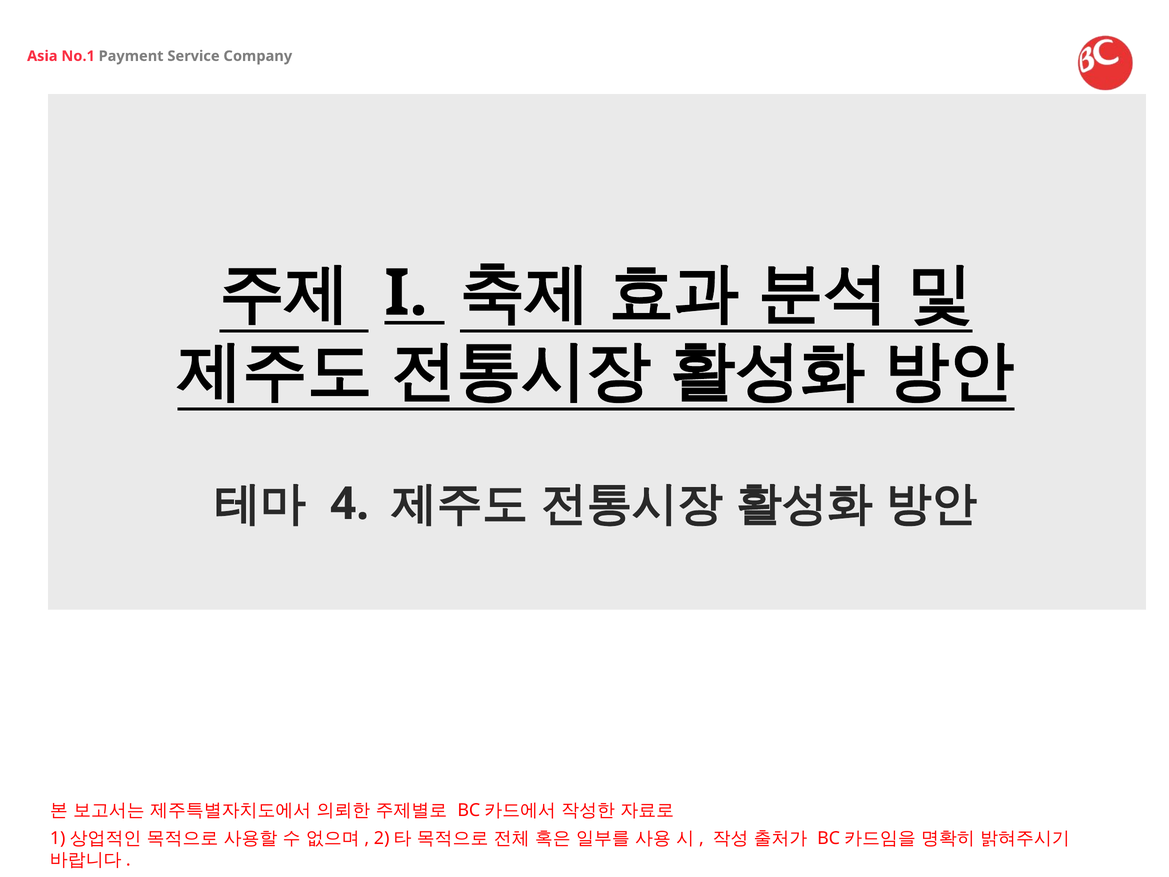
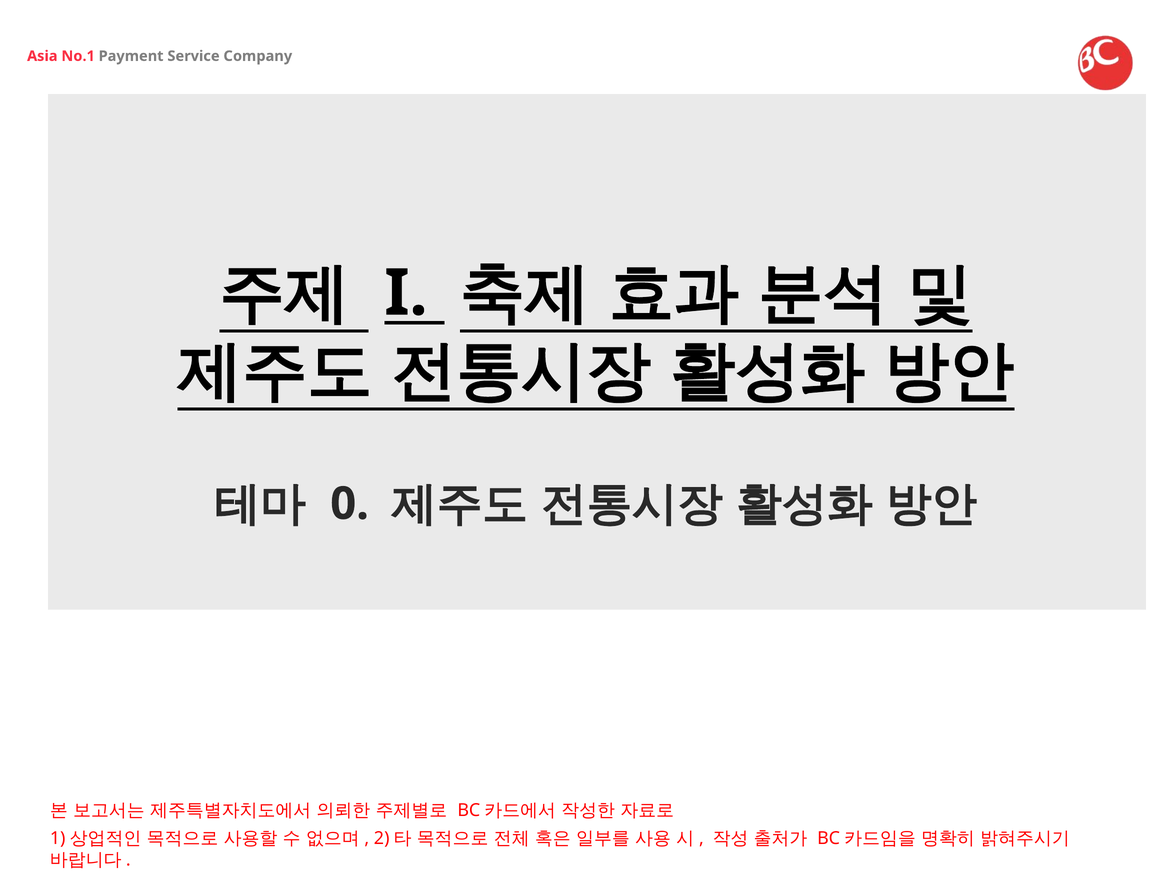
4: 4 -> 0 (350, 504)
